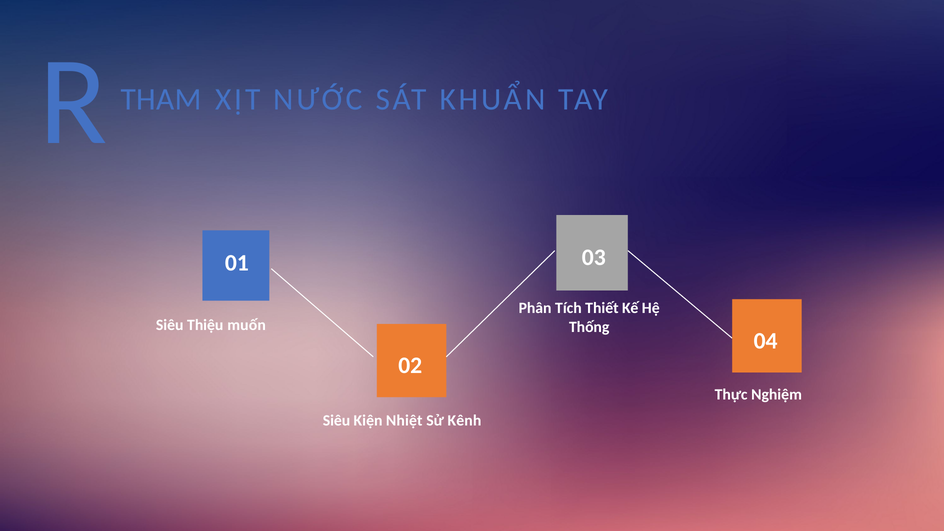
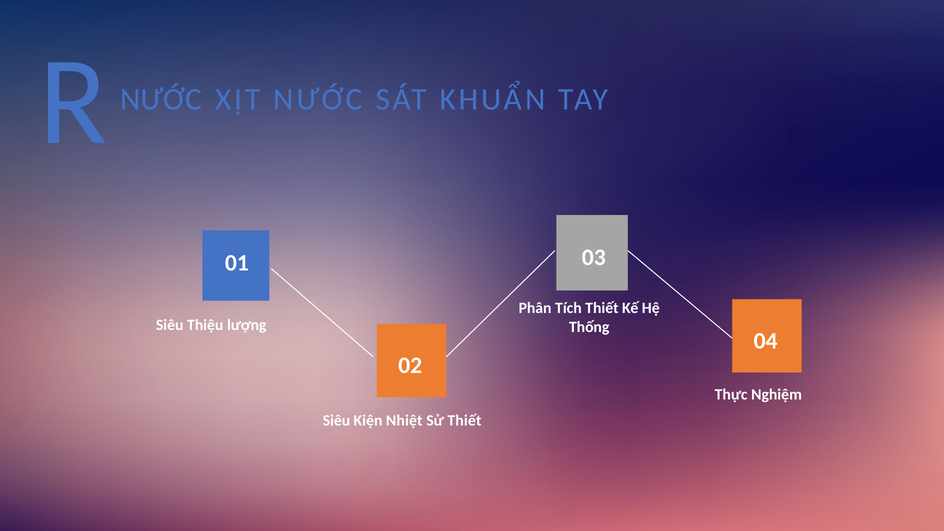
R THAM: THAM -> NƯỚC (161, 100)
muốn: muốn -> lượng (247, 325)
Sử Kênh: Kênh -> Thiết (464, 421)
